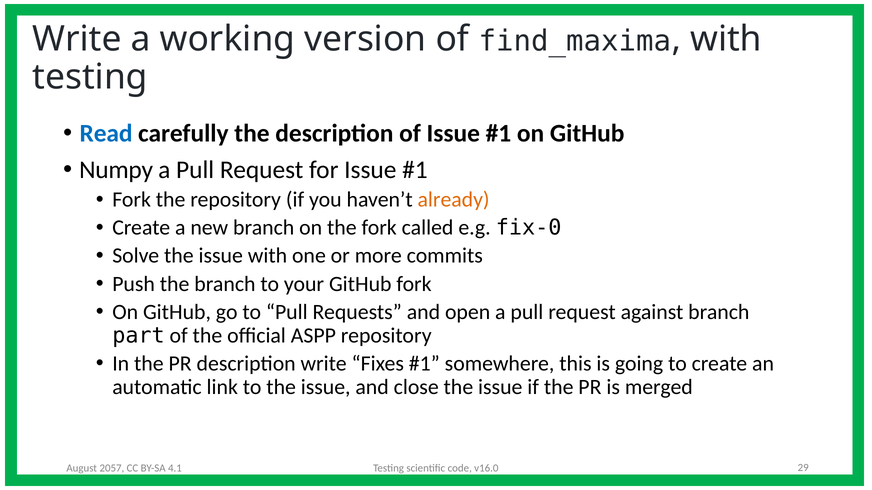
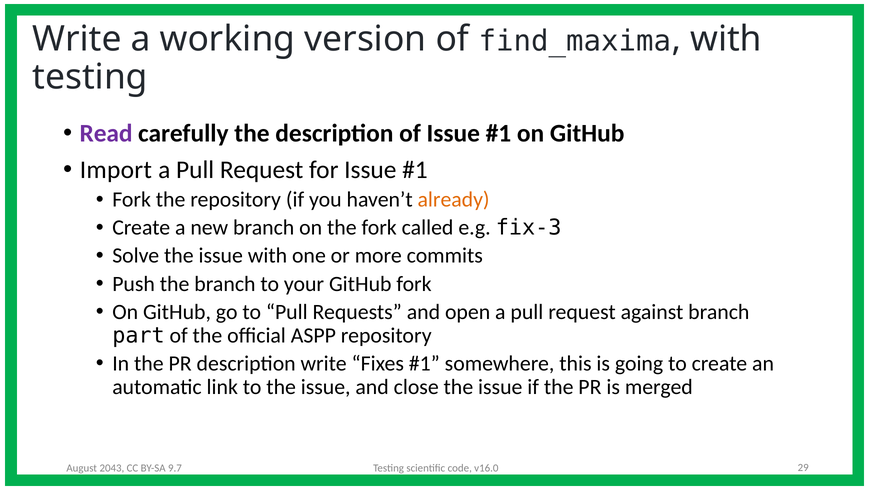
Read colour: blue -> purple (106, 133)
Numpy: Numpy -> Import (116, 170)
fix-0: fix-0 -> fix-3 (529, 228)
2057: 2057 -> 2043 (112, 468)
4.1: 4.1 -> 9.7 (175, 468)
